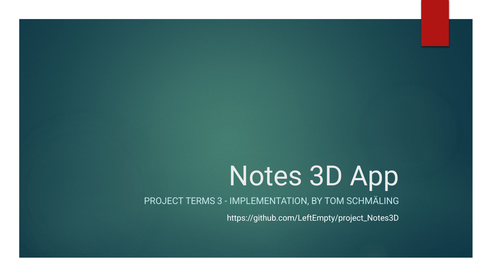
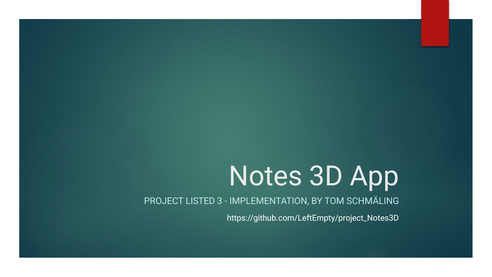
TERMS: TERMS -> LISTED (200, 201)
